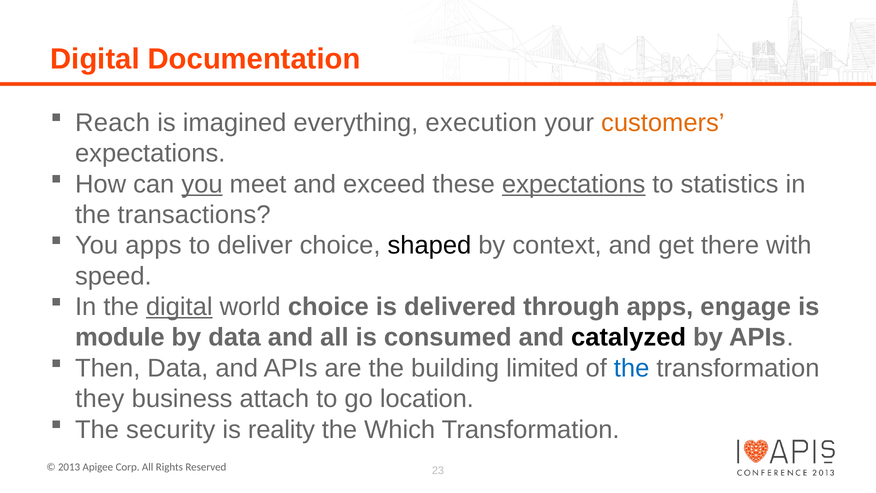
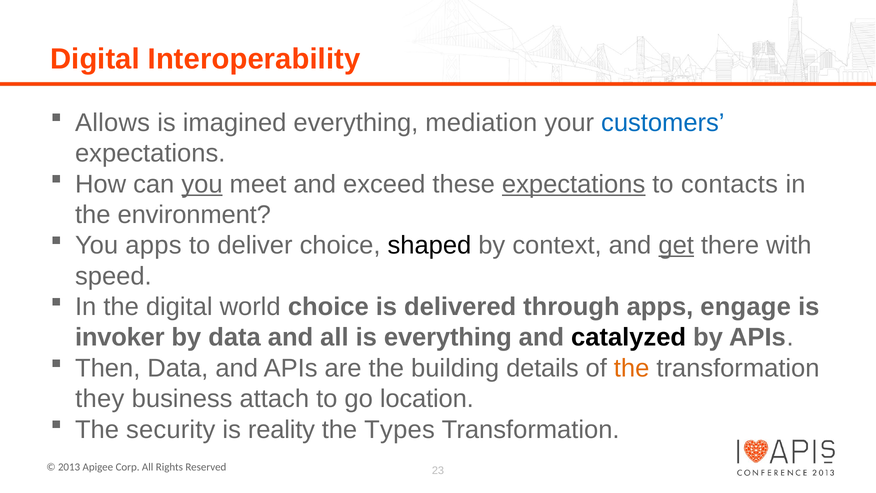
Documentation: Documentation -> Interoperability (254, 59)
Reach: Reach -> Allows (113, 123)
execution: execution -> mediation (481, 123)
customers colour: orange -> blue (663, 123)
statistics: statistics -> contacts (729, 184)
transactions: transactions -> environment (194, 215)
get underline: none -> present (676, 246)
digital underline: present -> none (179, 307)
module: module -> invoker (120, 338)
is consumed: consumed -> everything (448, 338)
limited: limited -> details (542, 368)
the colour: blue -> orange (632, 368)
Which: Which -> Types (400, 430)
